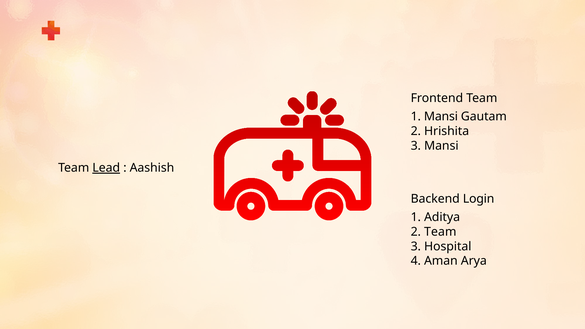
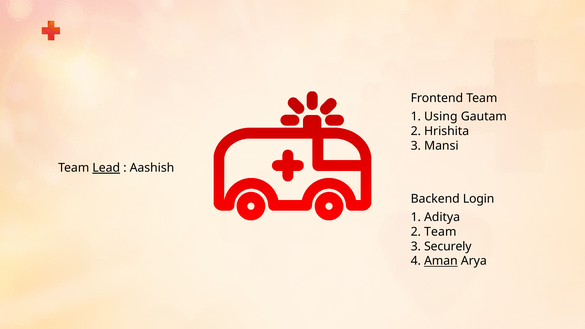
1 Mansi: Mansi -> Using (441, 116)
Hospital: Hospital -> Securely (448, 246)
Aman underline: none -> present (441, 261)
